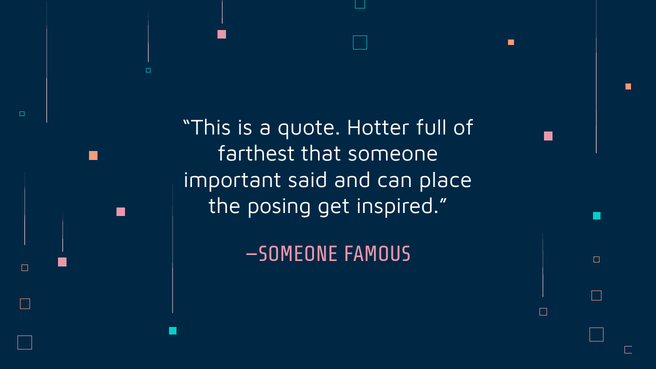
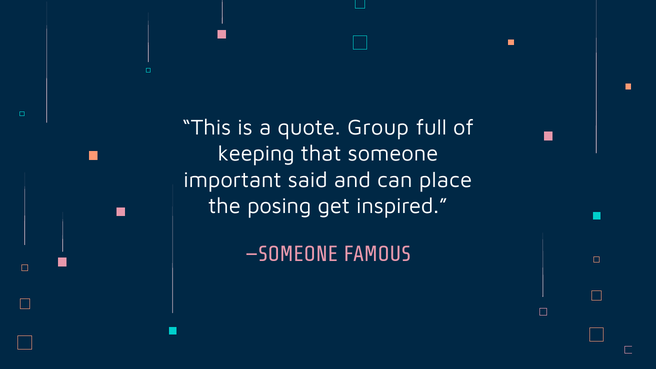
Hotter: Hotter -> Group (378, 127)
farthest: farthest -> keeping (256, 154)
